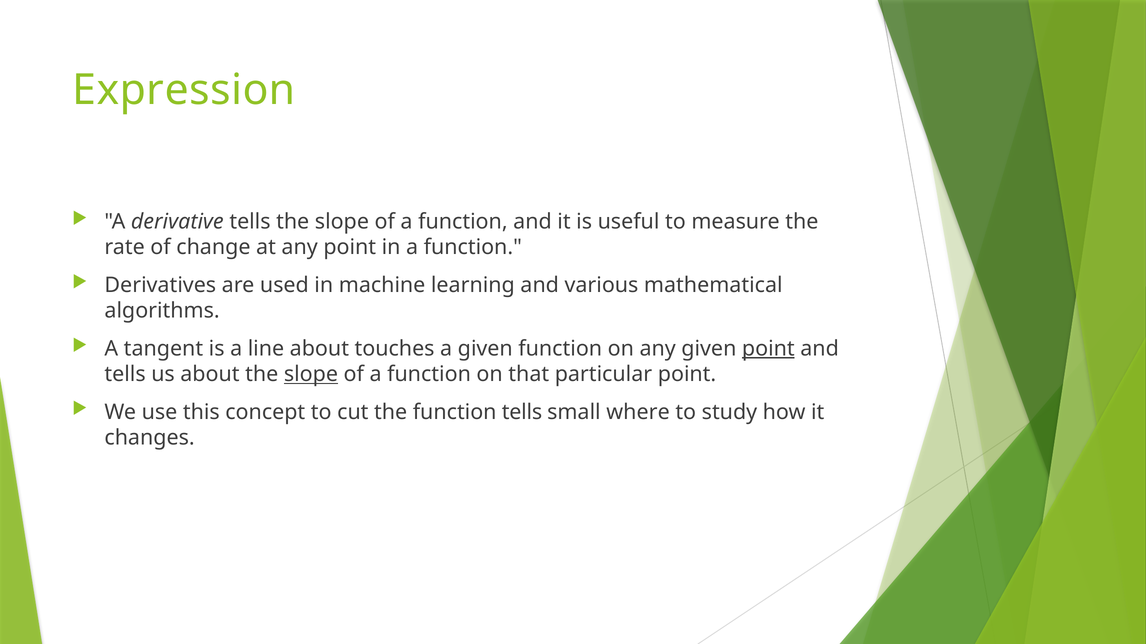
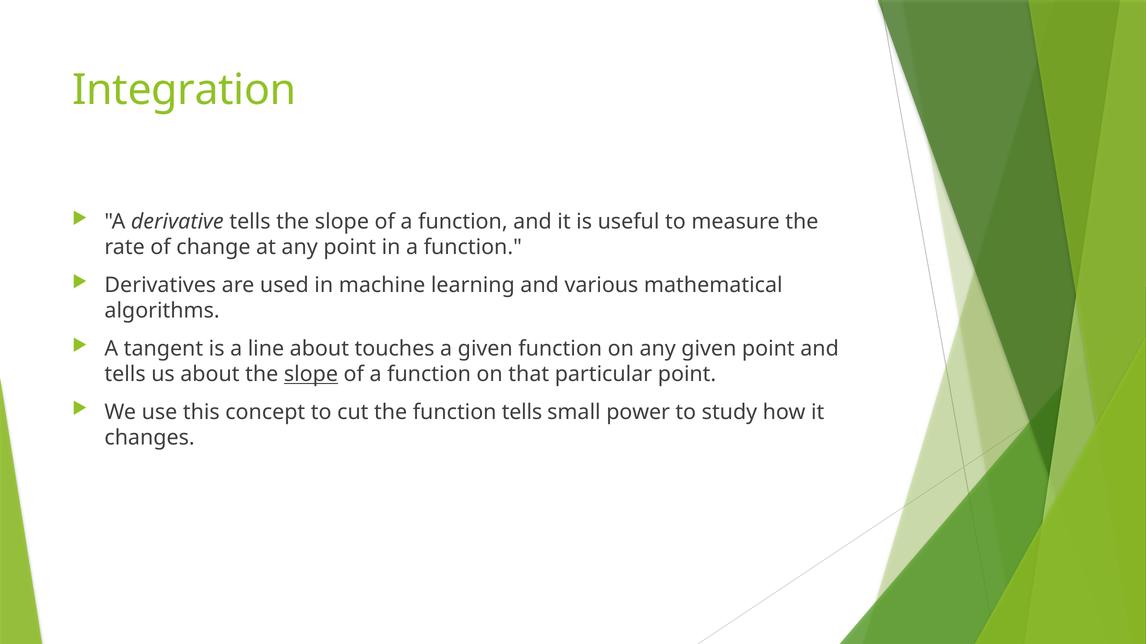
Expression: Expression -> Integration (184, 90)
point underline: present -> none (768, 349)
where: where -> power (638, 412)
